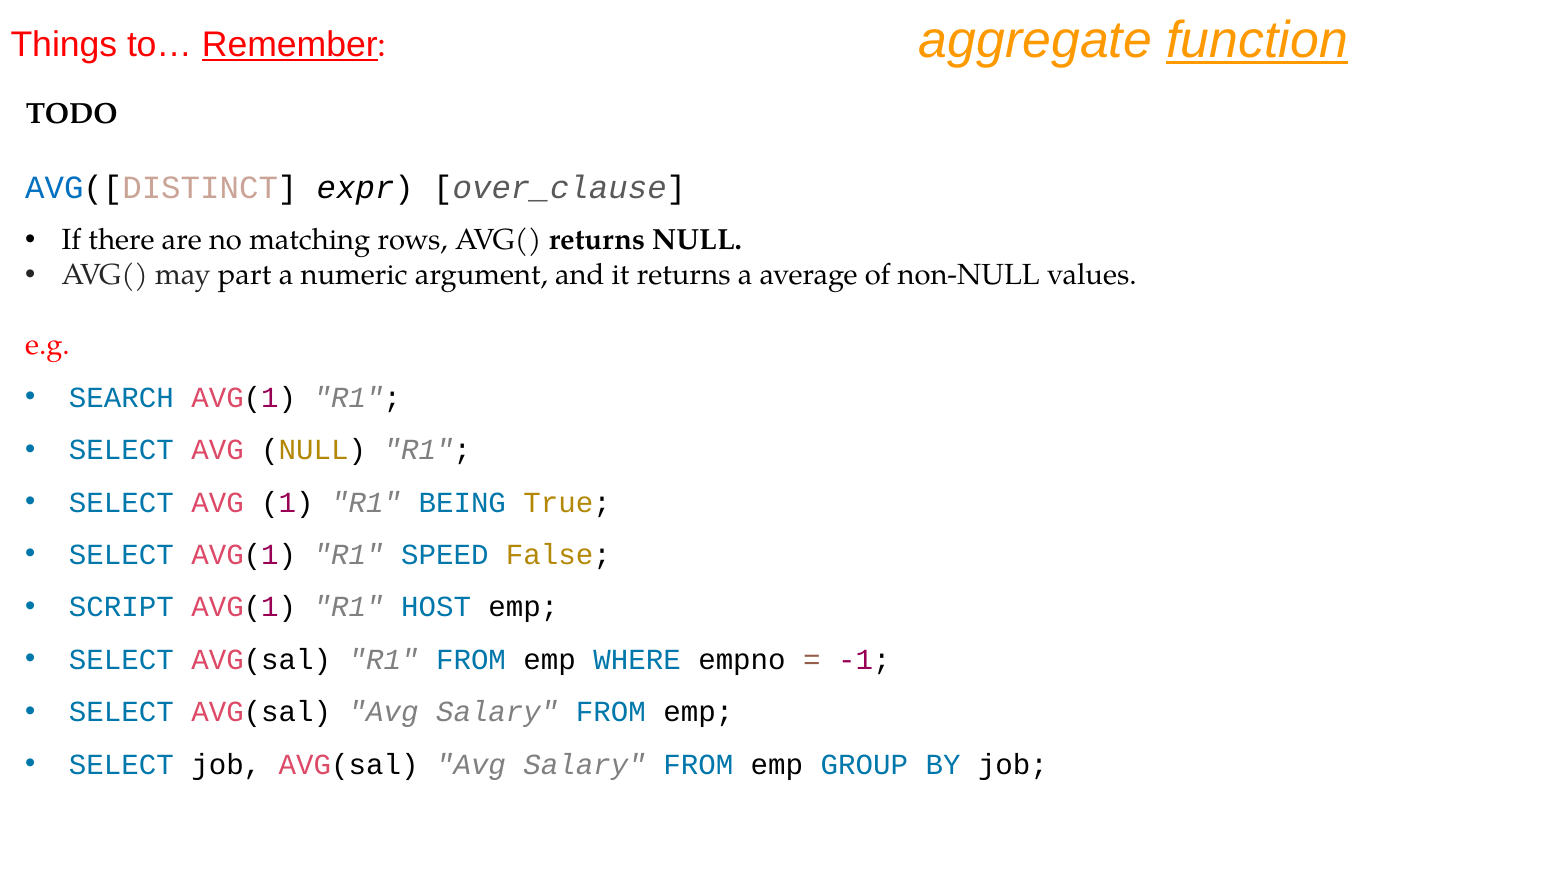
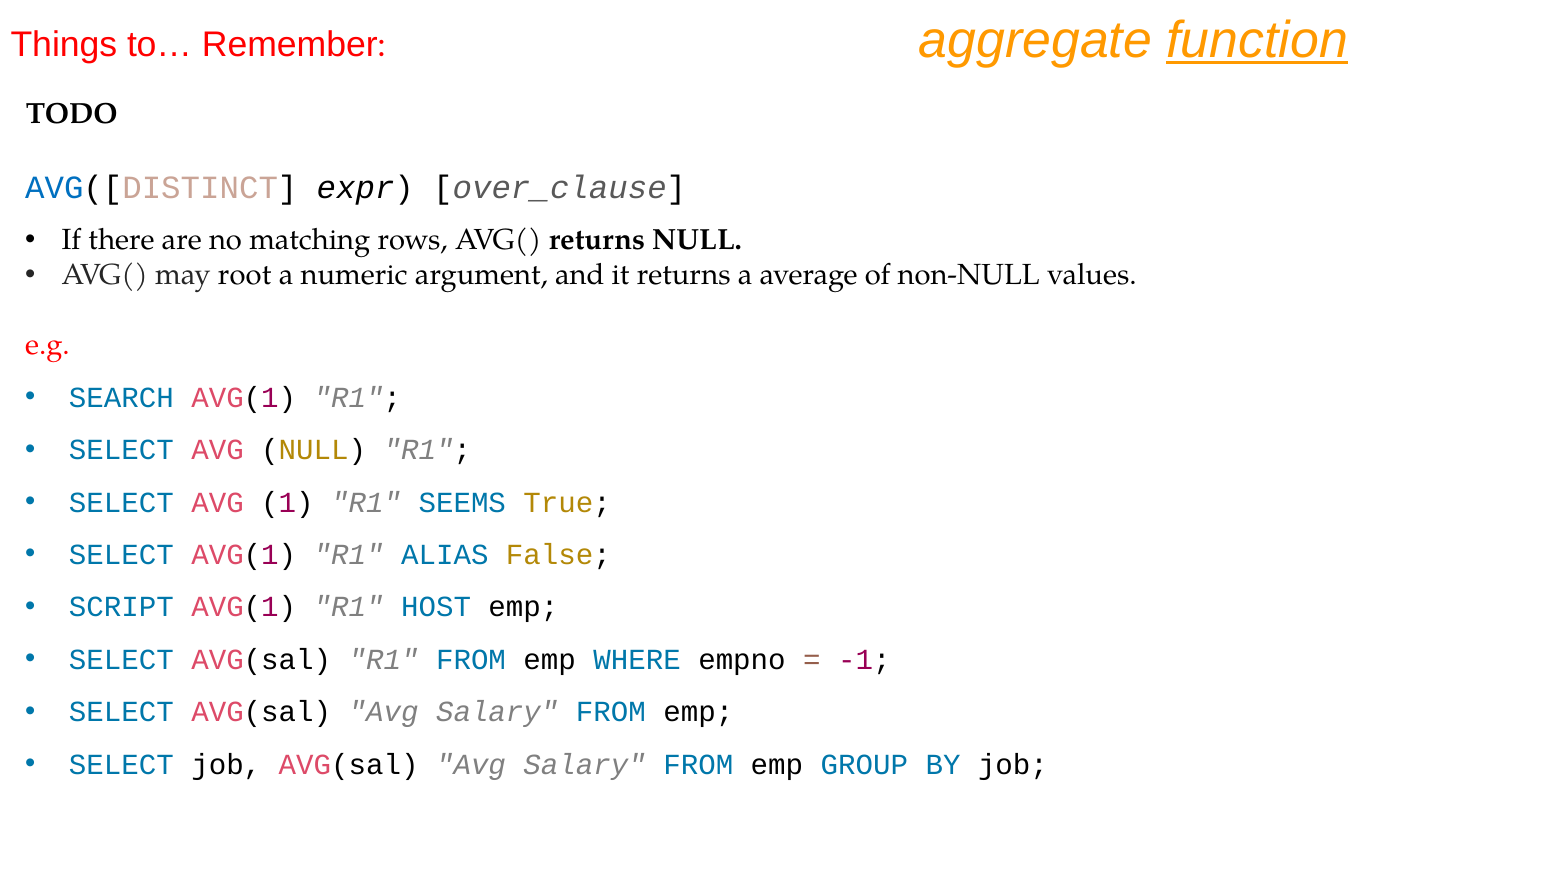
Remember underline: present -> none (290, 44)
part: part -> root (245, 275)
BEING: BEING -> SEEMS (462, 502)
SPEED: SPEED -> ALIAS (445, 555)
